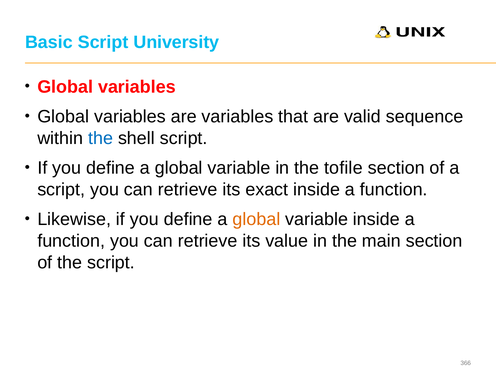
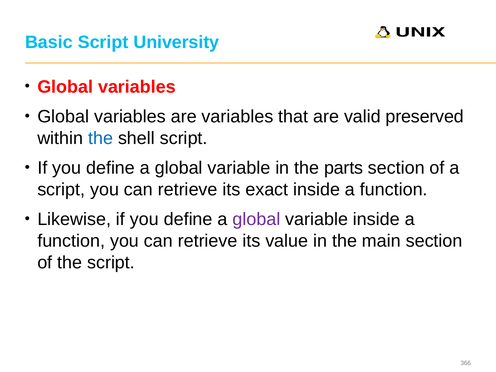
sequence: sequence -> preserved (425, 117)
tofile: tofile -> parts (344, 168)
global colour: orange -> purple (256, 219)
